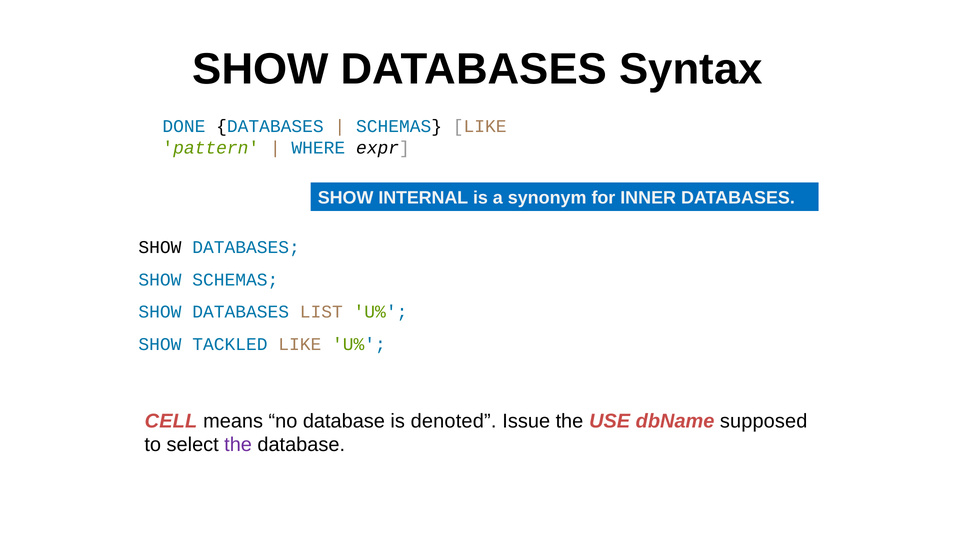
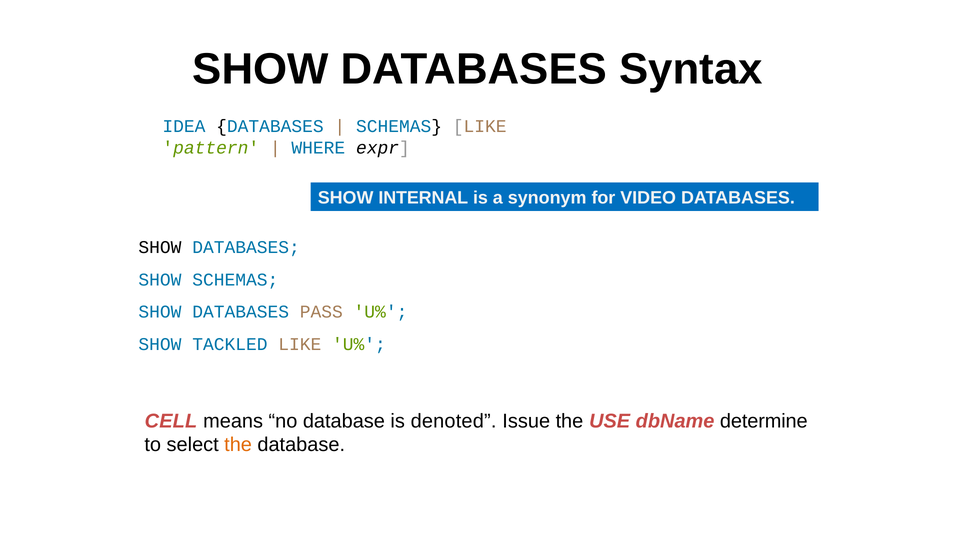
DONE: DONE -> IDEA (184, 126)
INNER: INNER -> VIDEO (648, 198)
LIST: LIST -> PASS (321, 312)
supposed: supposed -> determine (764, 421)
the colour: purple -> orange (238, 445)
